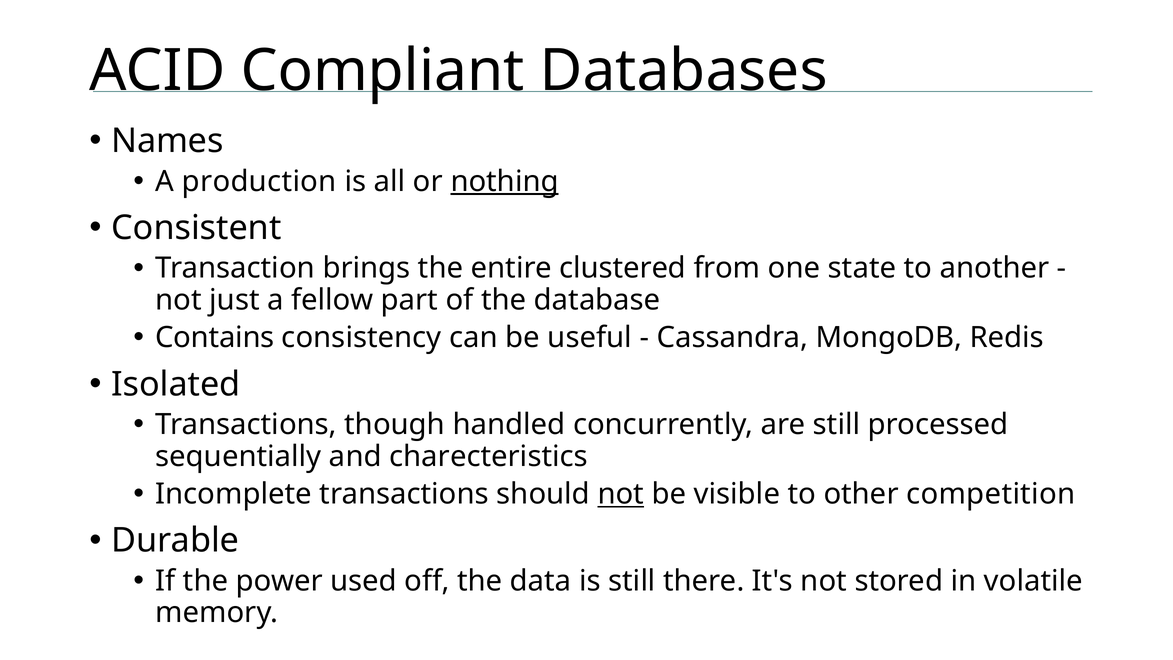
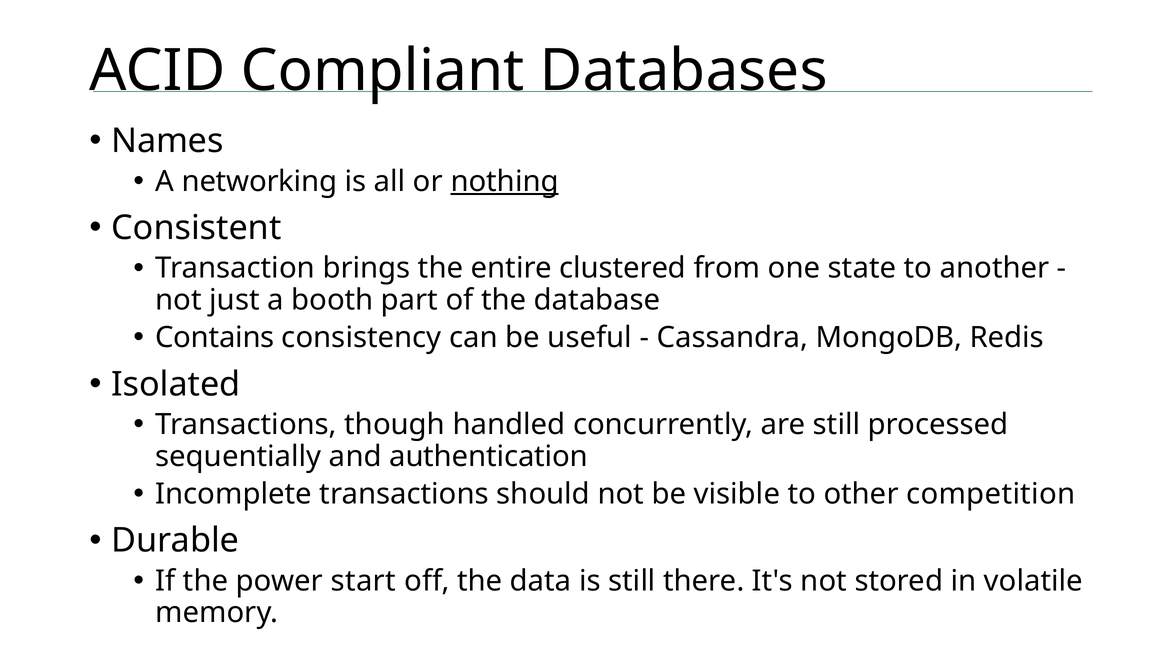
production: production -> networking (259, 181)
fellow: fellow -> booth (332, 300)
charecteristics: charecteristics -> authentication (489, 456)
not underline: present -> none (621, 494)
used: used -> start (363, 581)
